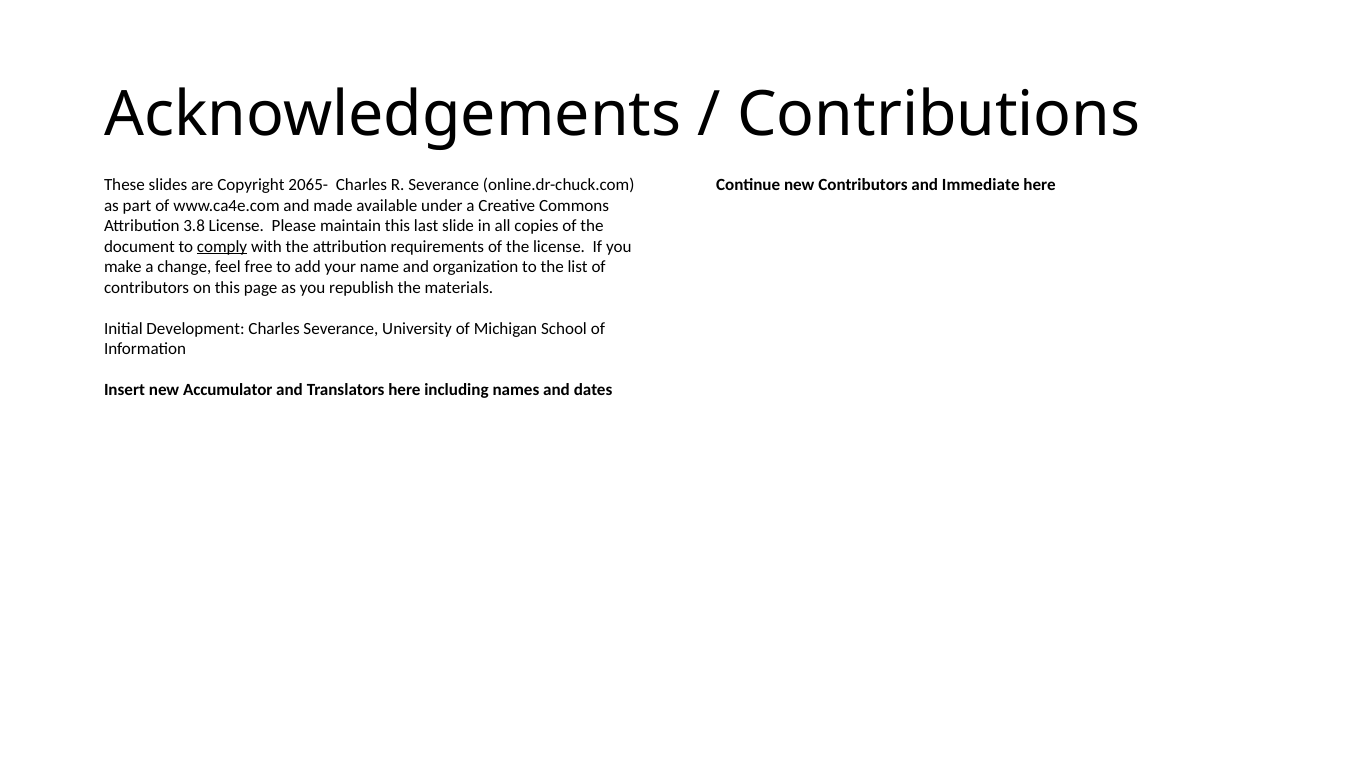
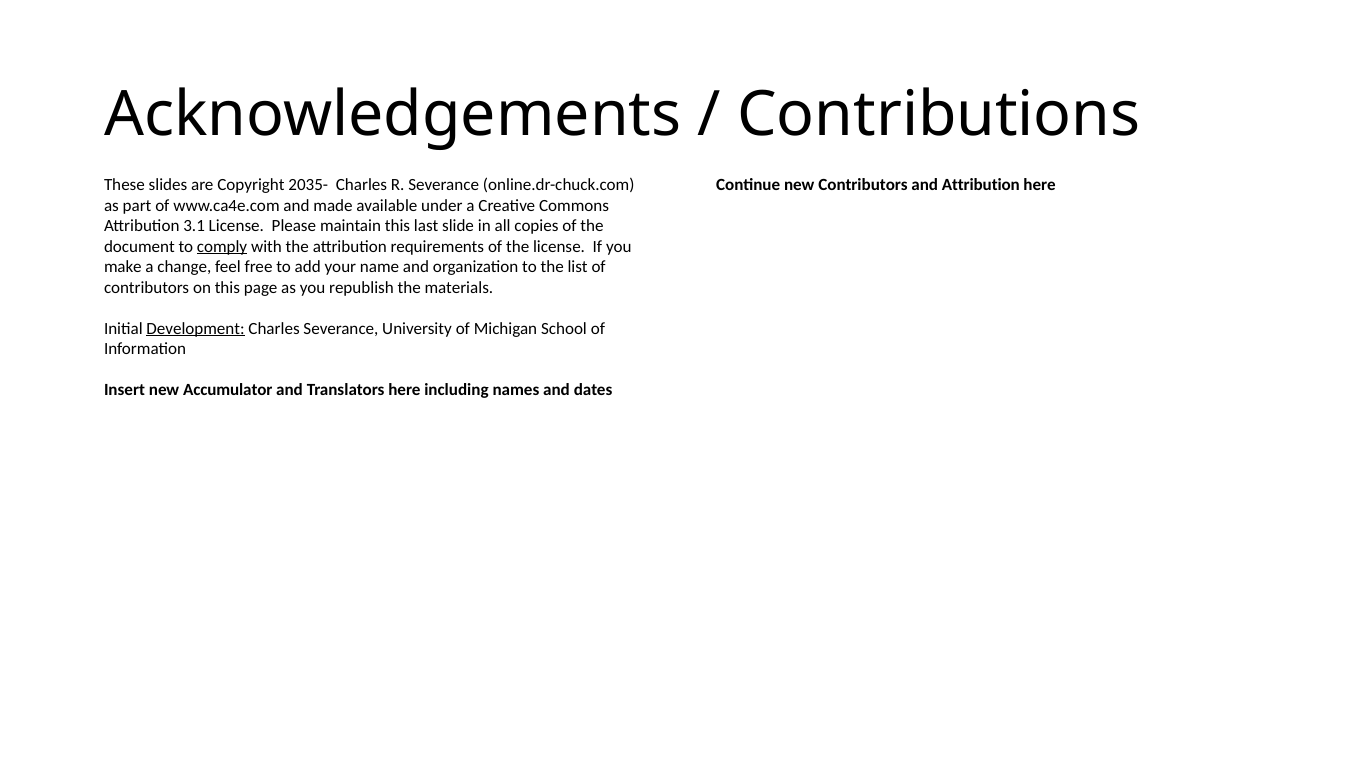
2065-: 2065- -> 2035- (308, 185)
and Immediate: Immediate -> Attribution (981, 185)
3.8: 3.8 -> 3.1 (194, 226)
Development underline: none -> present (196, 328)
